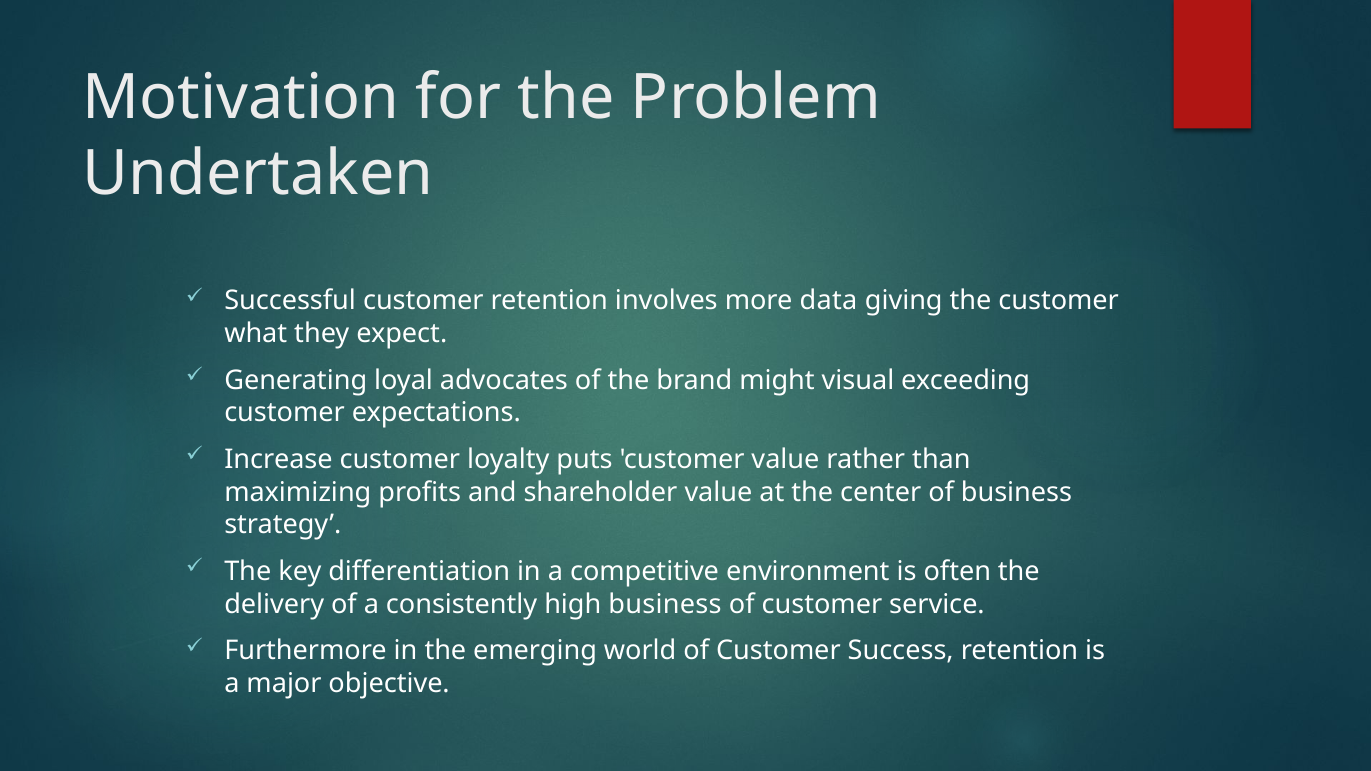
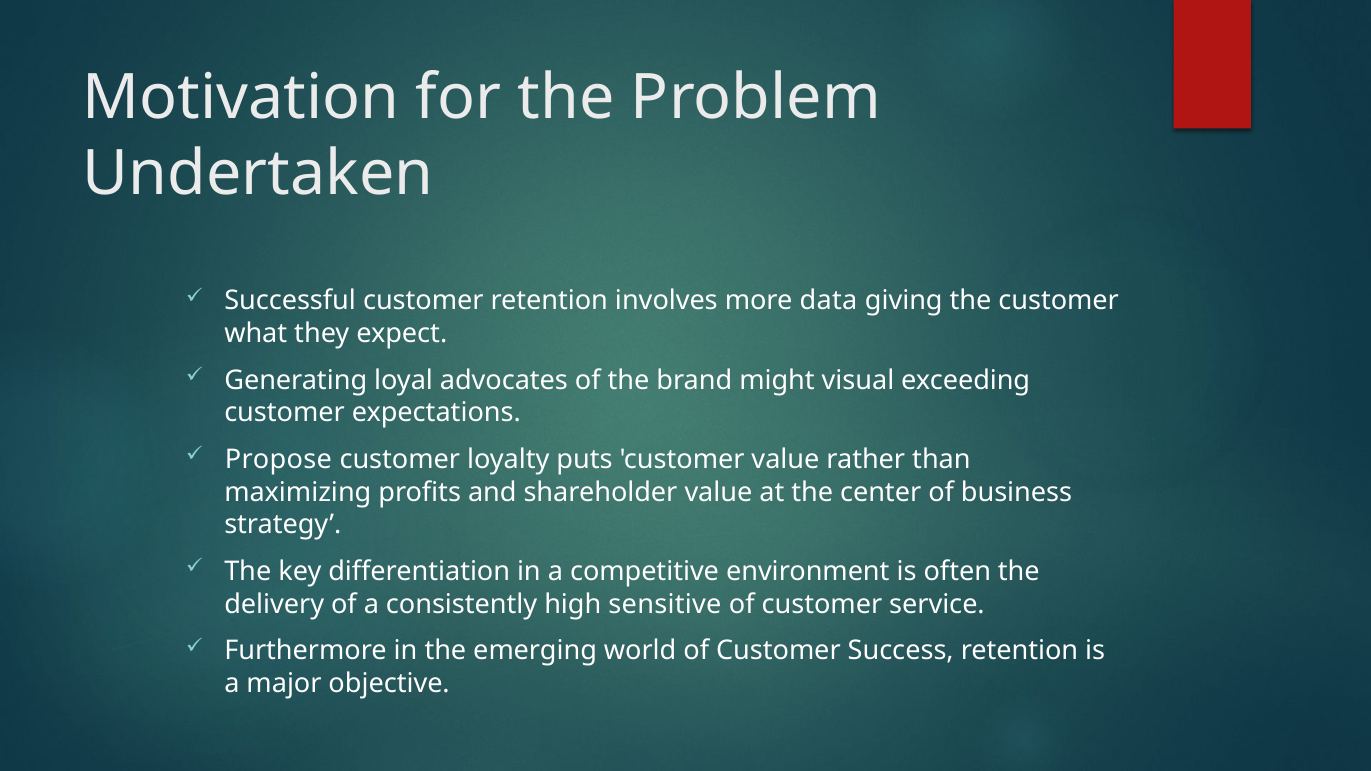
Increase: Increase -> Propose (278, 460)
high business: business -> sensitive (665, 604)
